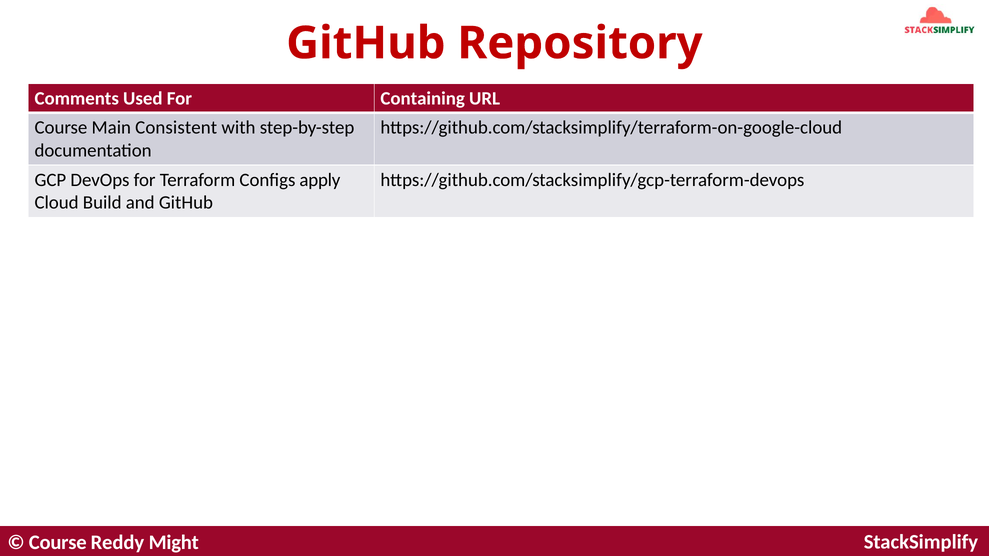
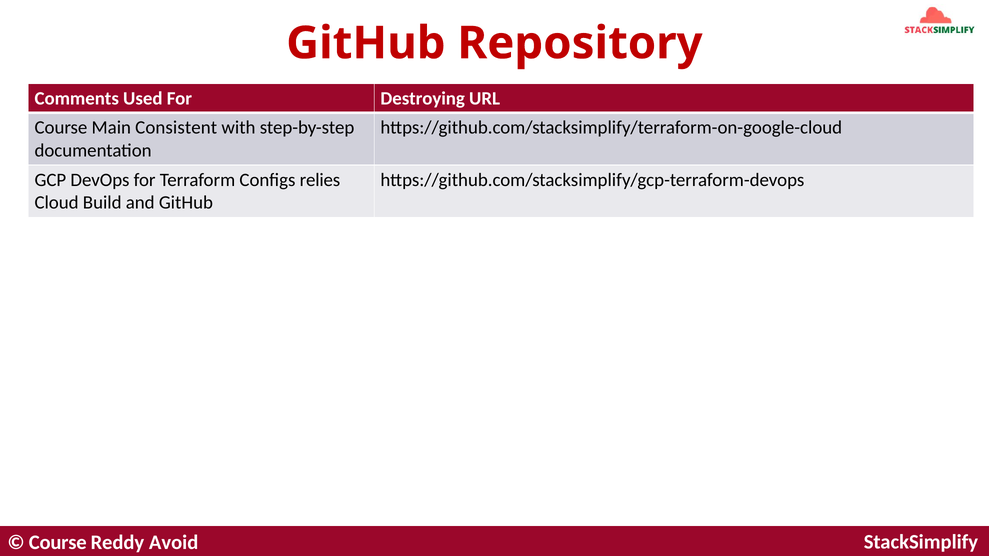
Containing: Containing -> Destroying (423, 99)
apply: apply -> relies (320, 180)
Might: Might -> Avoid (174, 543)
